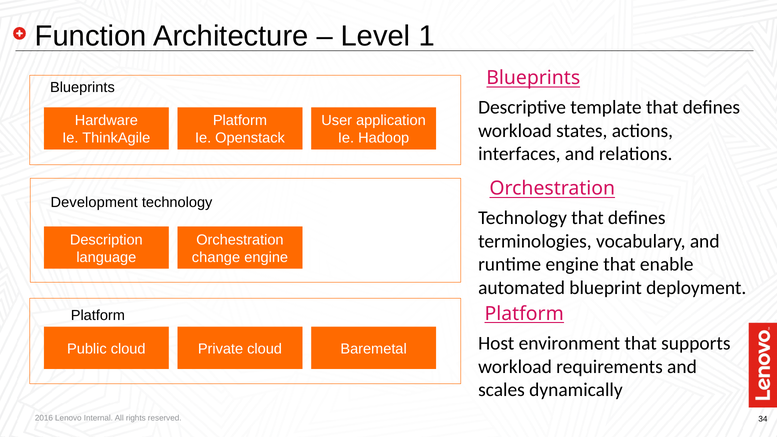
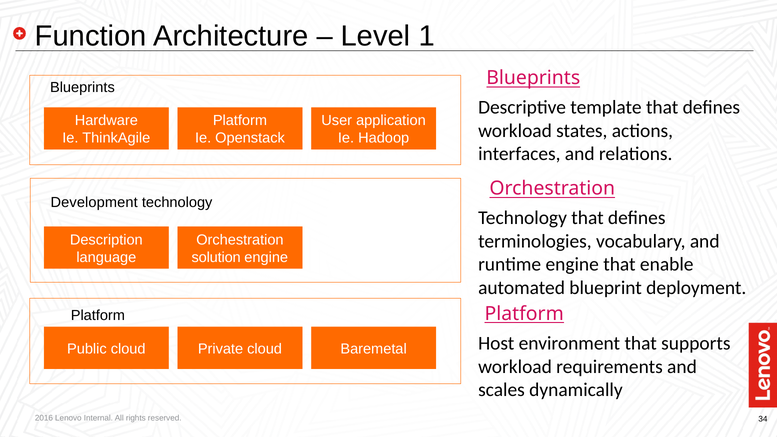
change: change -> solution (216, 257)
